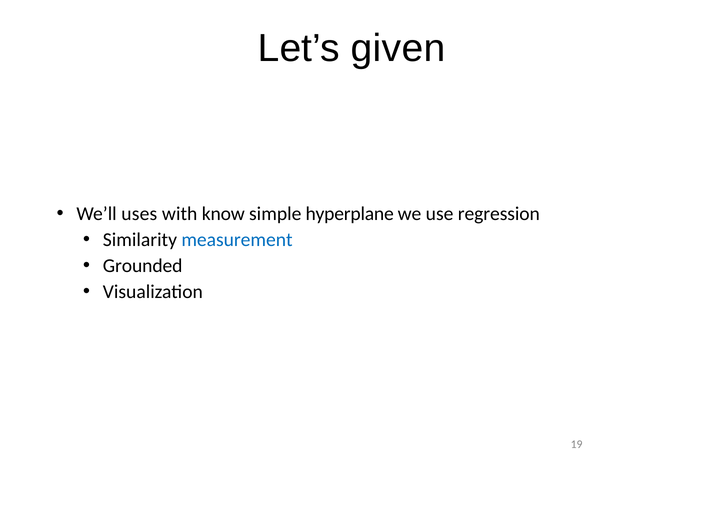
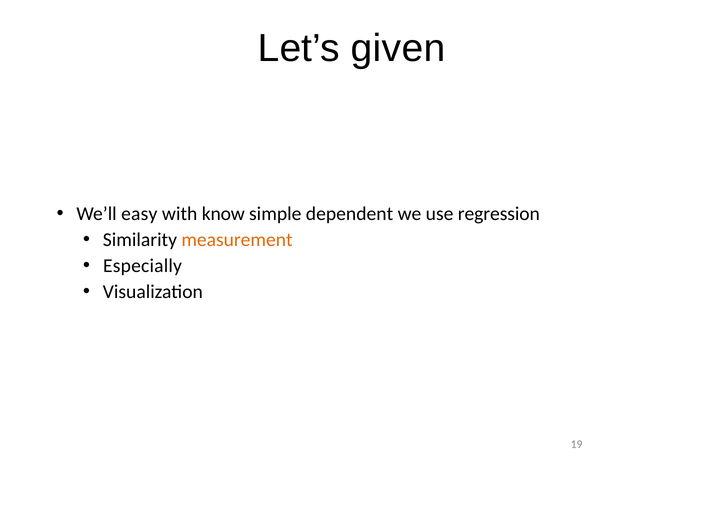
uses: uses -> easy (139, 214)
hyperplane: hyperplane -> dependent (350, 214)
measurement colour: blue -> orange (237, 240)
Grounded: Grounded -> Especially (143, 266)
